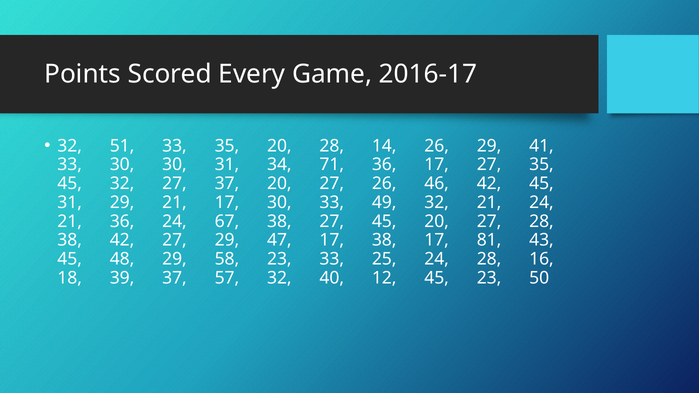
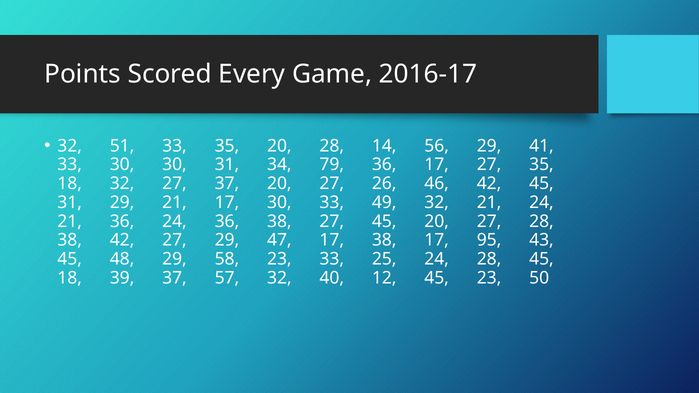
14 26: 26 -> 56 (437, 146)
71: 71 -> 79 (332, 165)
45: 45 -> 18 (70, 184)
24 67: 67 -> 36 (227, 221)
81: 81 -> 95 (489, 240)
28 16: 16 -> 45 (541, 259)
